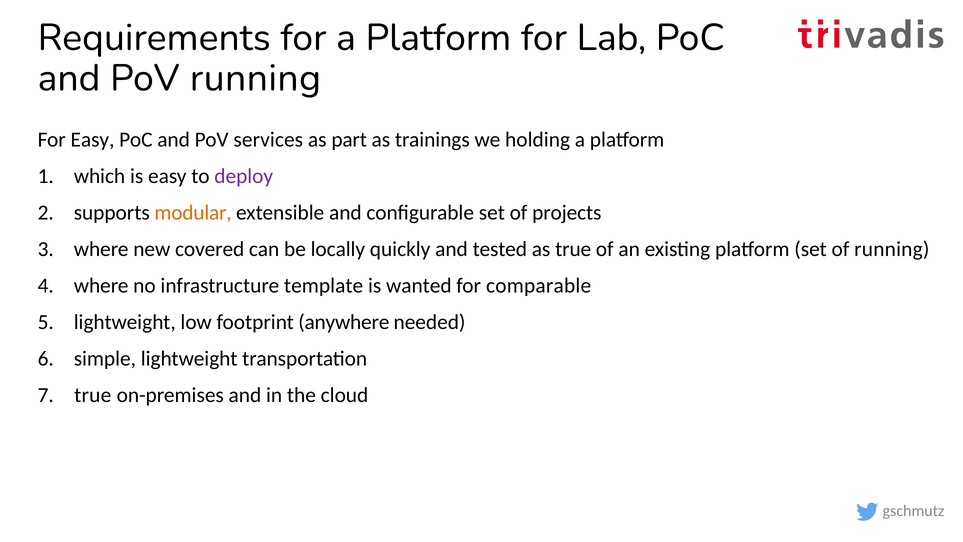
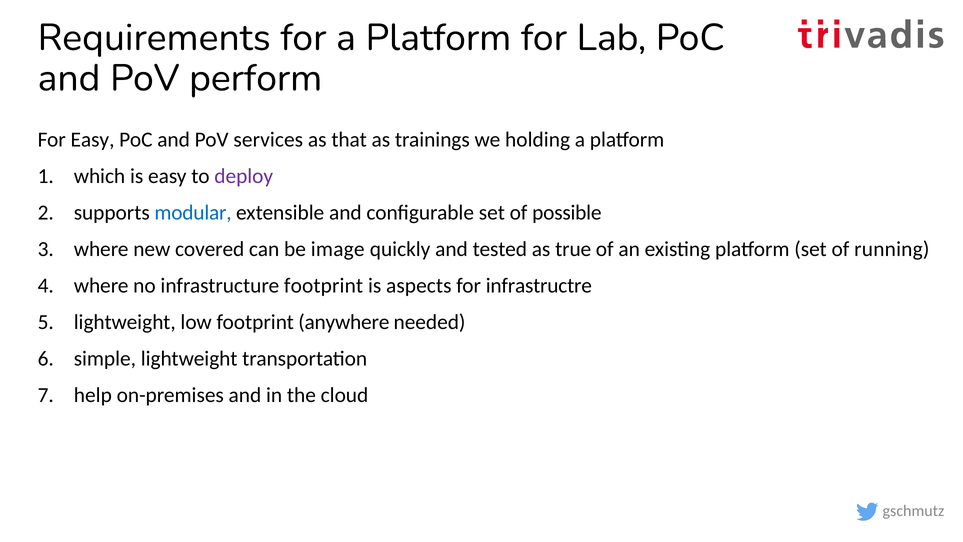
PoV running: running -> perform (256, 78)
part: part -> that (349, 140)
modular colour: orange -> blue (193, 213)
projects: projects -> possible (567, 213)
locally: locally -> image (338, 249)
infrastructure template: template -> footprint (324, 286)
wanted: wanted -> aspects (419, 286)
comparable: comparable -> infrastructre (539, 286)
true: true -> help (93, 395)
